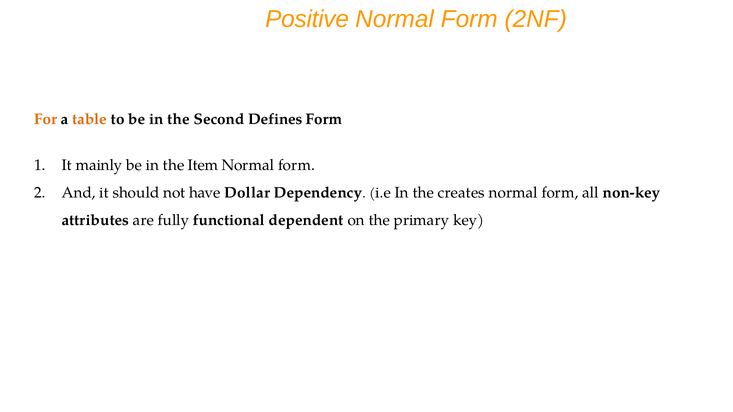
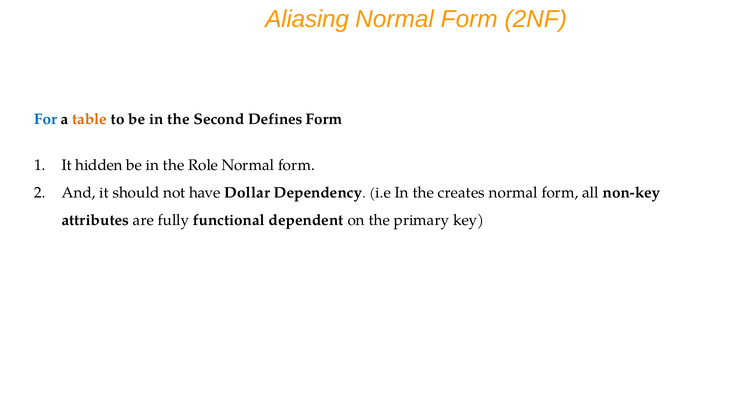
Positive: Positive -> Aliasing (307, 19)
For colour: orange -> blue (46, 120)
mainly: mainly -> hidden (99, 165)
Item: Item -> Role (203, 165)
